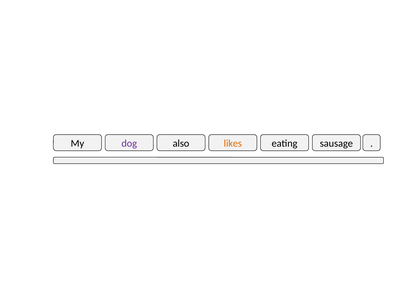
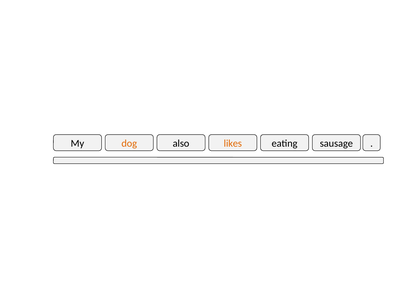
dog colour: purple -> orange (129, 143)
